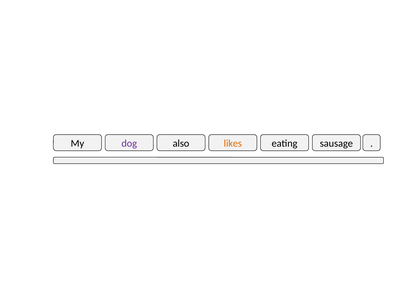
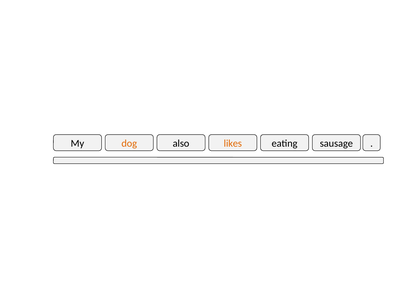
dog colour: purple -> orange (129, 143)
